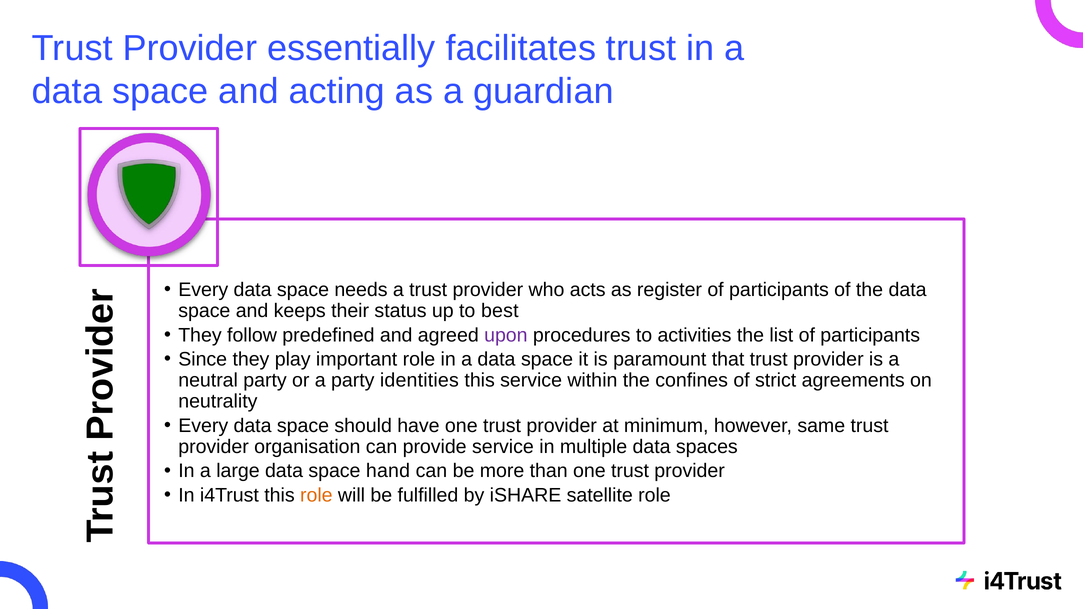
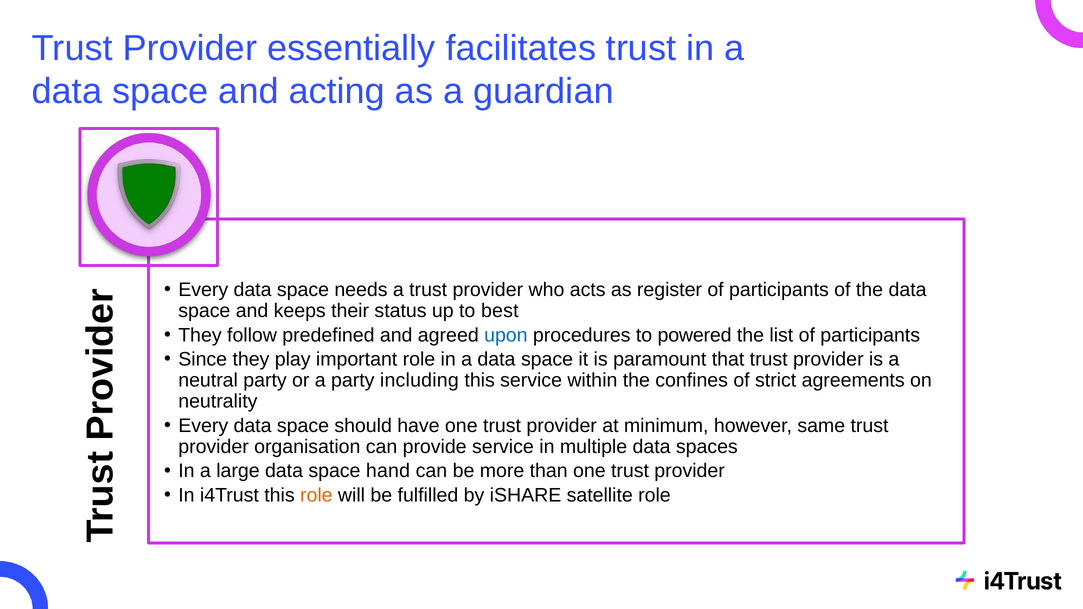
upon colour: purple -> blue (506, 335)
activities: activities -> powered (695, 335)
identities: identities -> including (419, 381)
